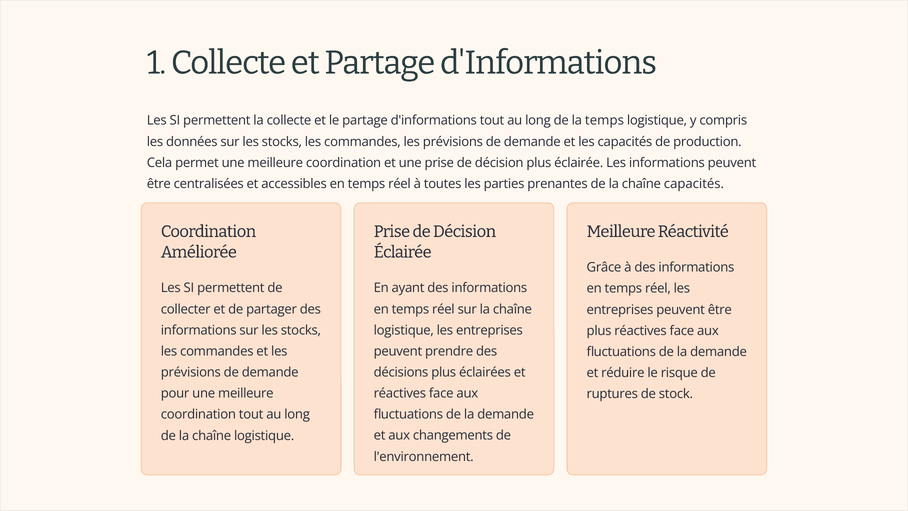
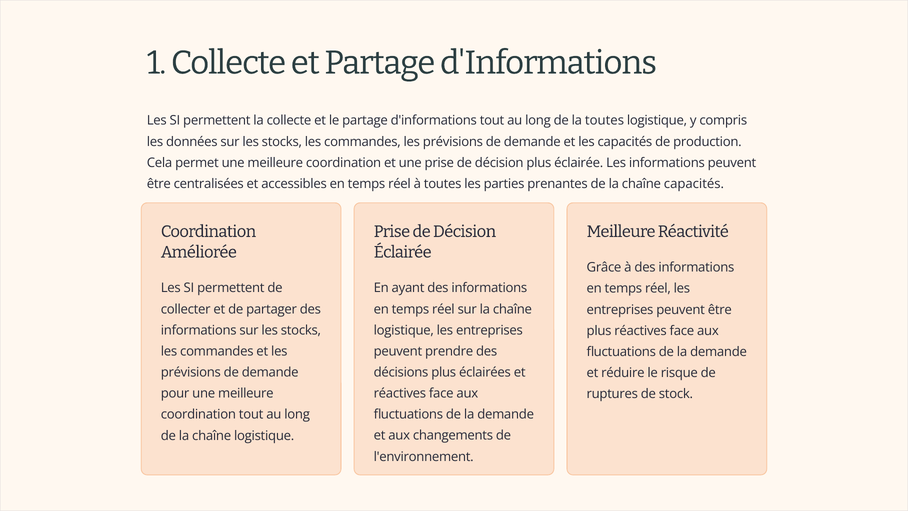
la temps: temps -> toutes (604, 121)
